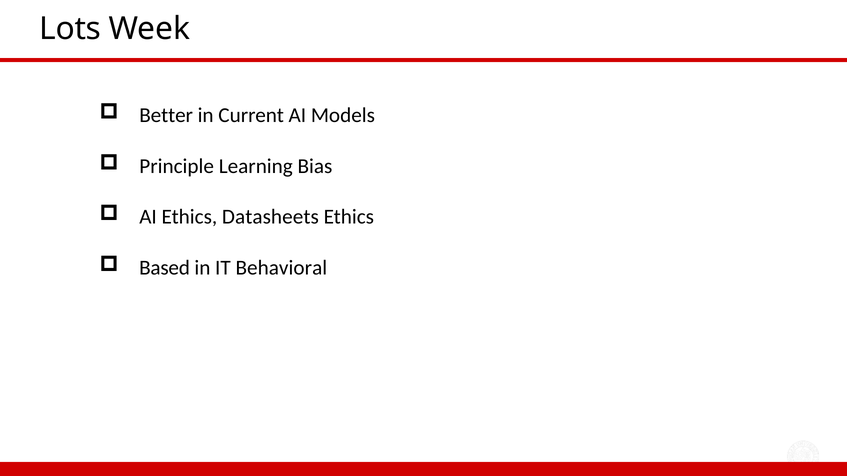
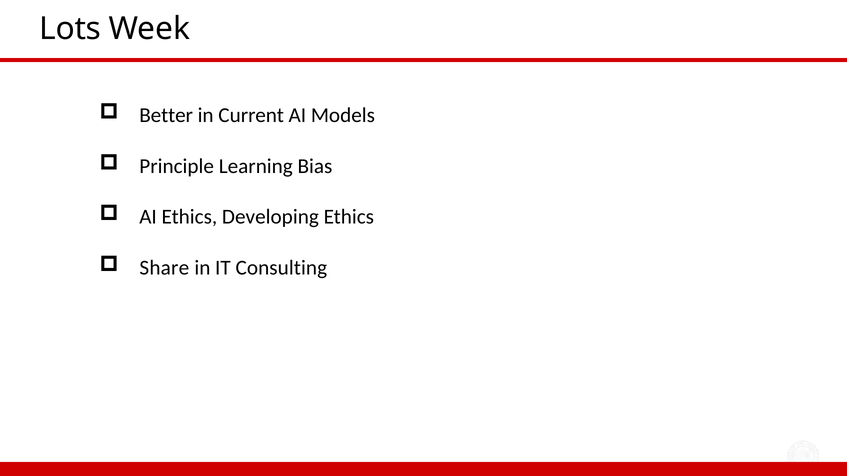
Datasheets: Datasheets -> Developing (270, 217)
Based: Based -> Share (164, 268)
Behavioral: Behavioral -> Consulting (281, 268)
